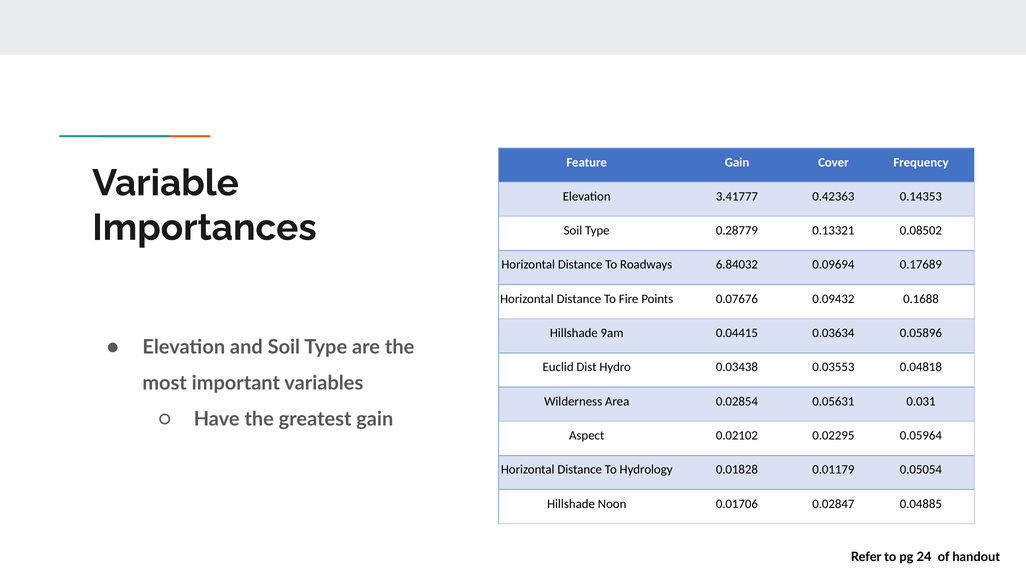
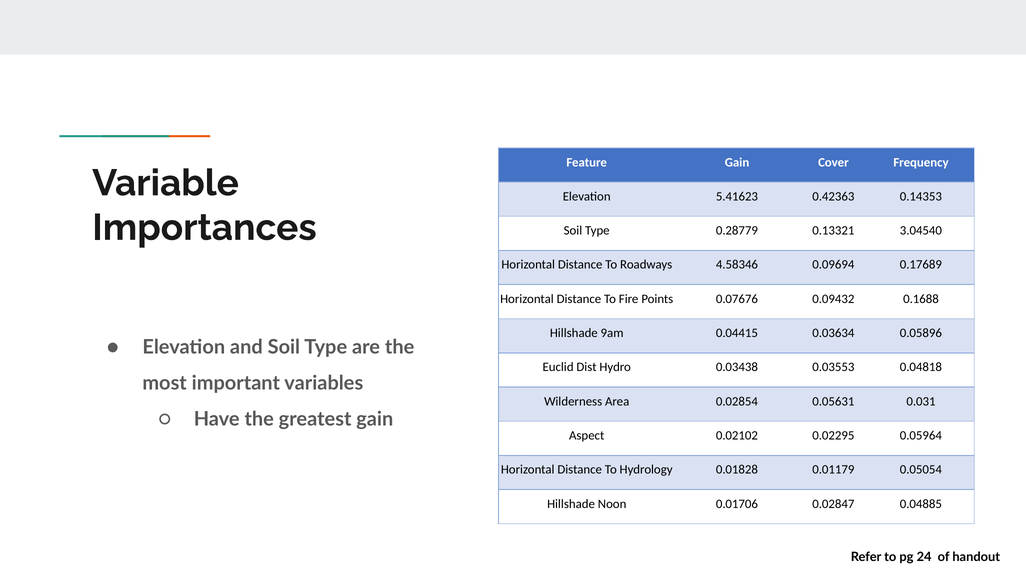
3.41777: 3.41777 -> 5.41623 (737, 196)
0.08502: 0.08502 -> 3.04540 (921, 231)
6.84032: 6.84032 -> 4.58346 (737, 265)
